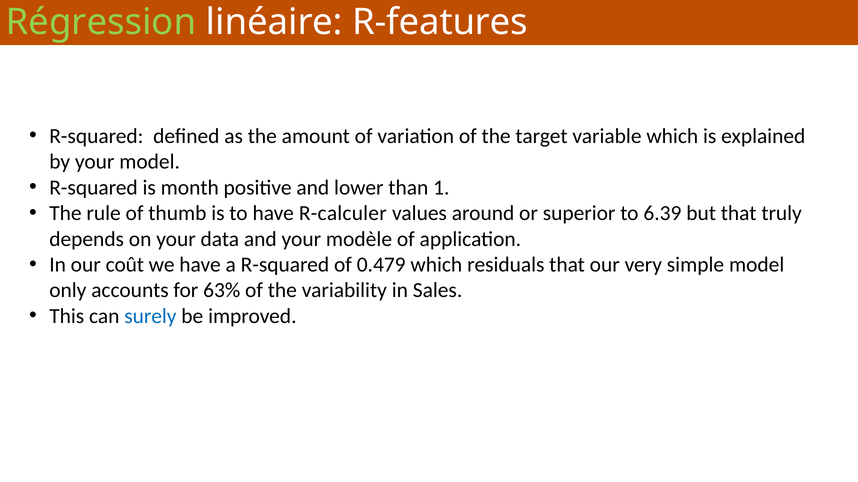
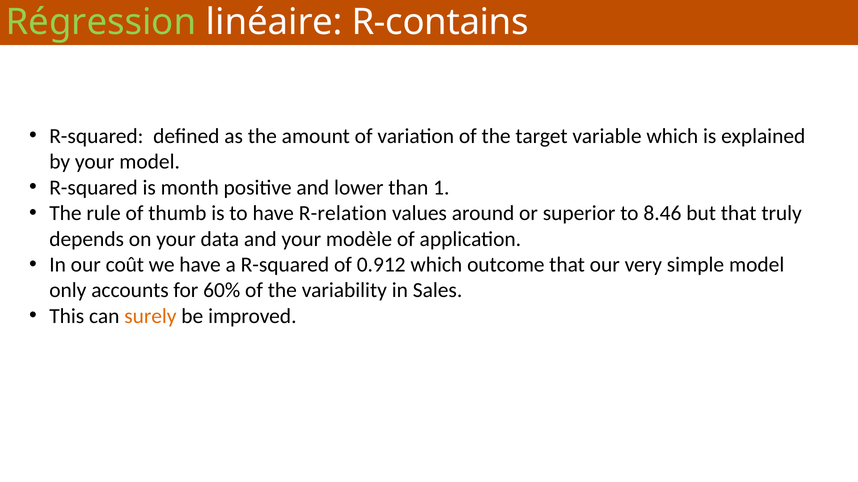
R-features: R-features -> R-contains (440, 22)
R-calculer: R-calculer -> R-relation (343, 214)
6.39: 6.39 -> 8.46 (662, 214)
0.479: 0.479 -> 0.912 (381, 265)
residuals: residuals -> outcome (506, 265)
63%: 63% -> 60% (222, 291)
surely colour: blue -> orange (150, 316)
